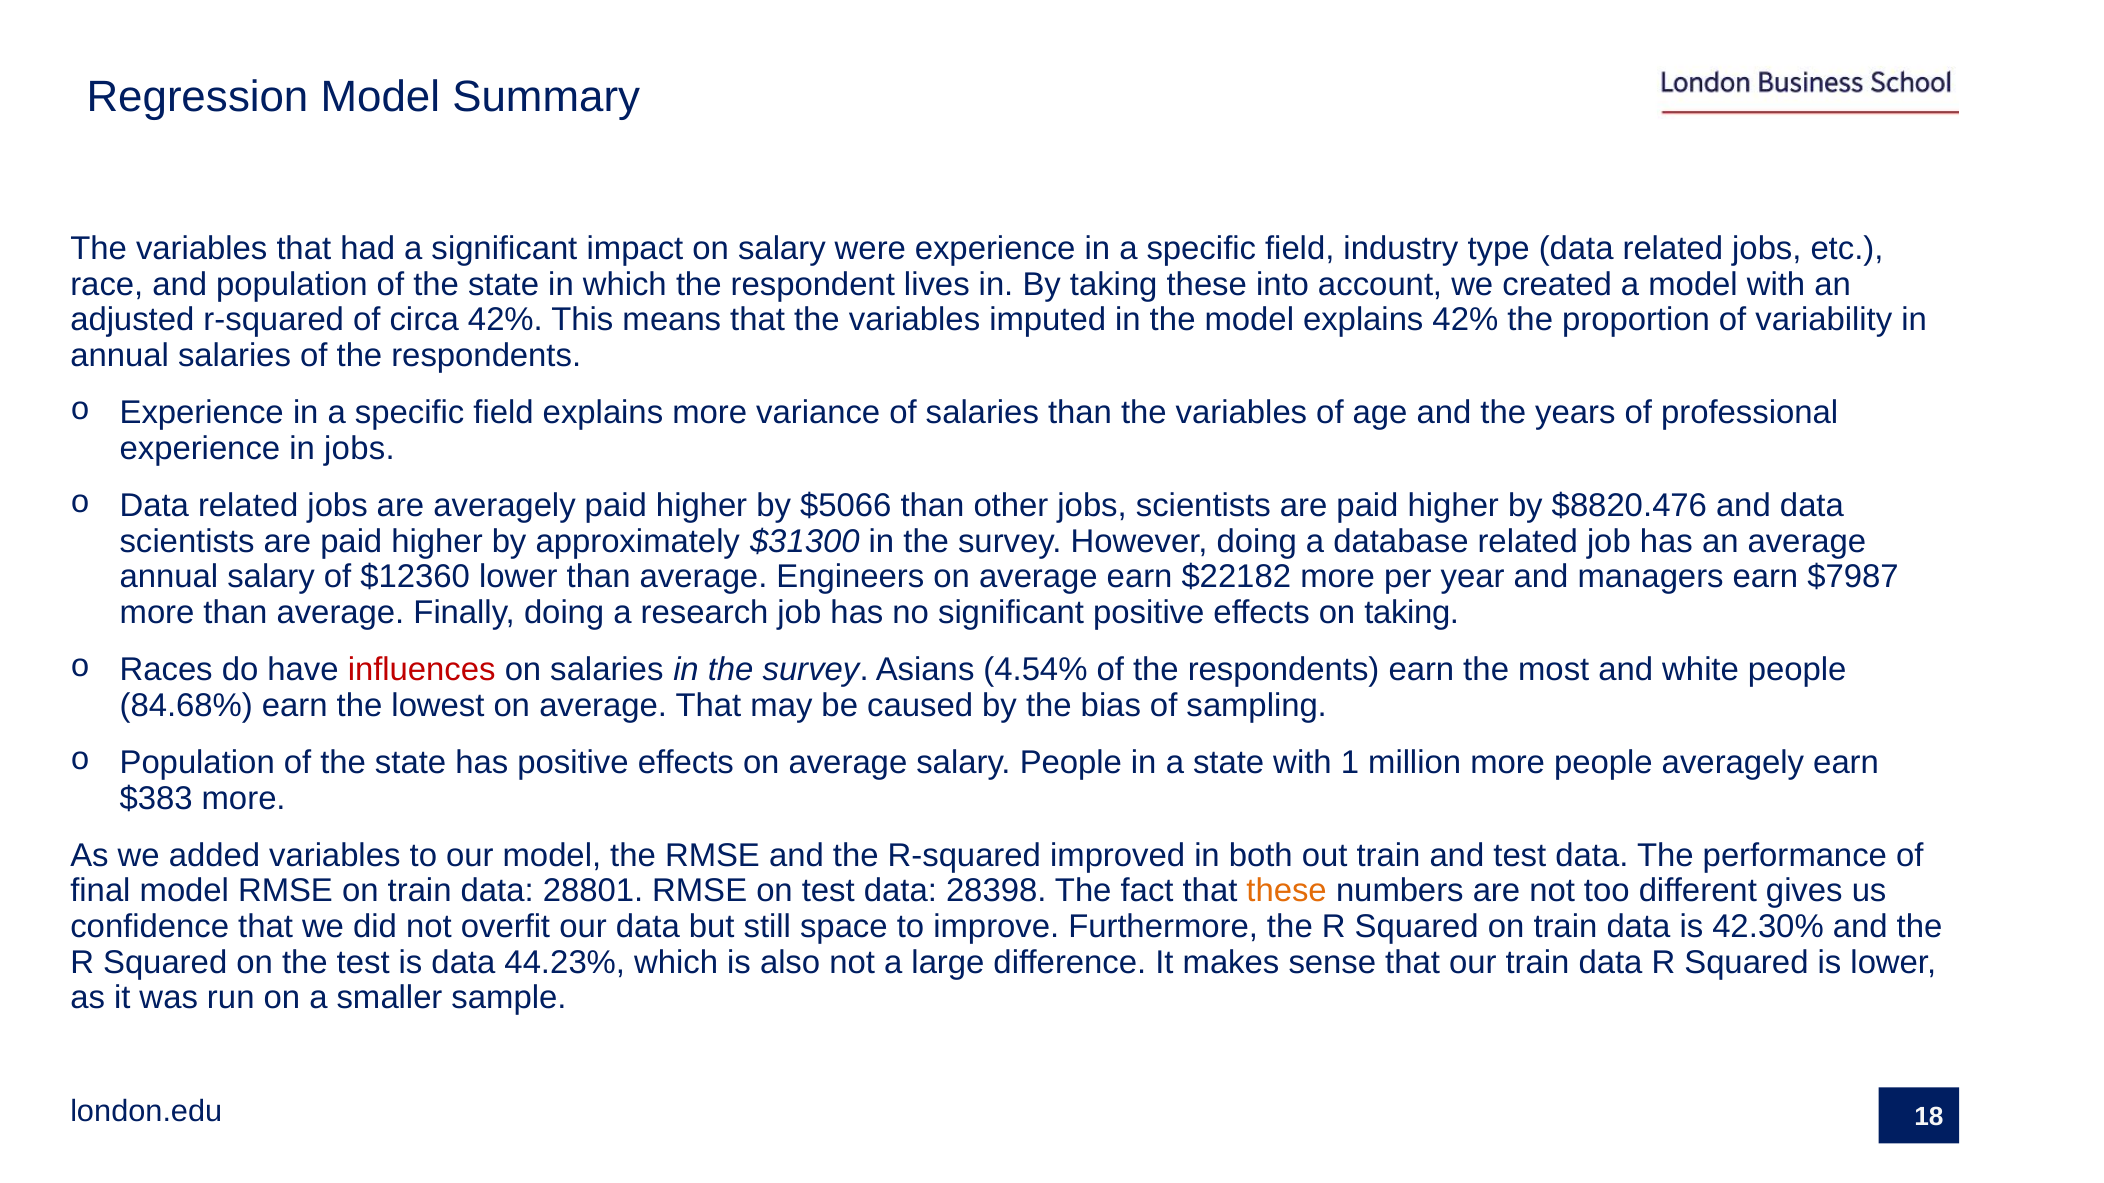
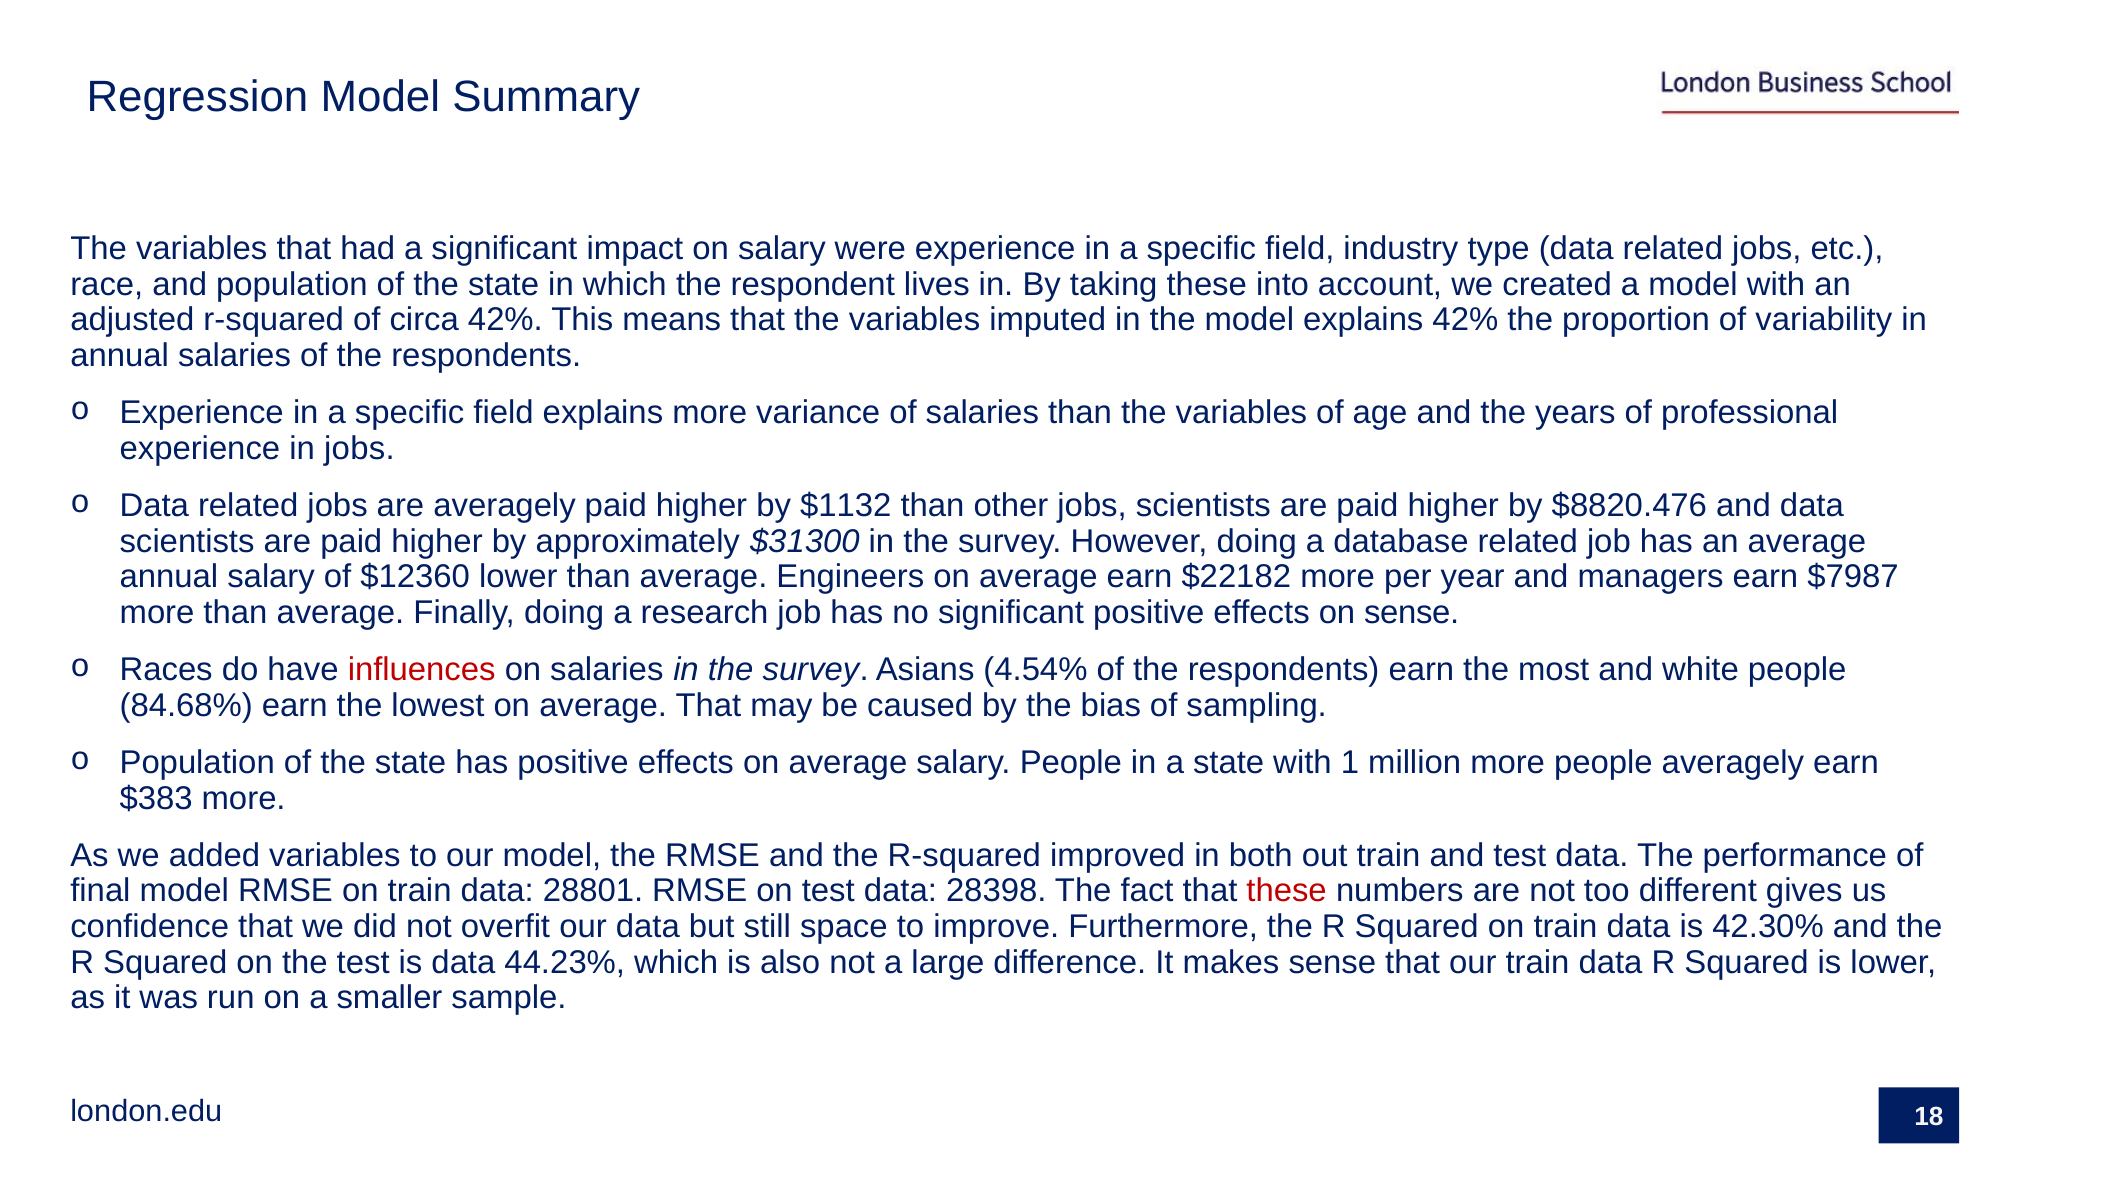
$5066: $5066 -> $1132 (846, 506)
on taking: taking -> sense (1412, 613)
these colour: orange -> red (1287, 892)
